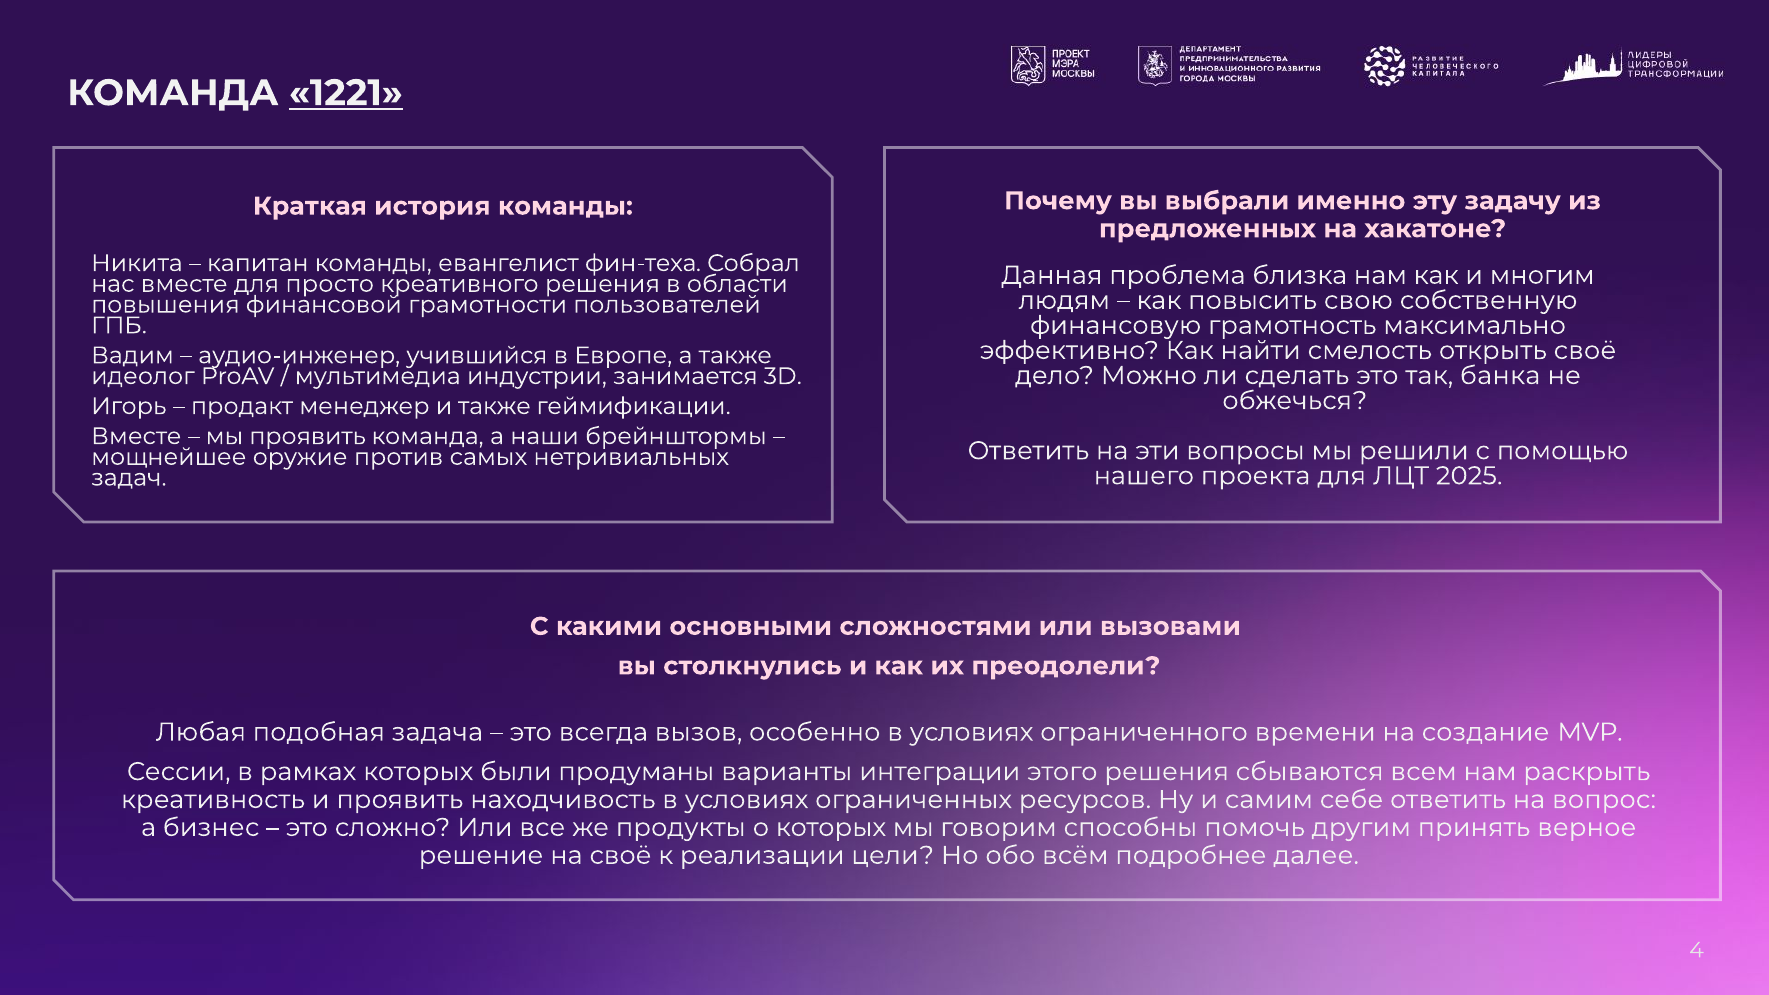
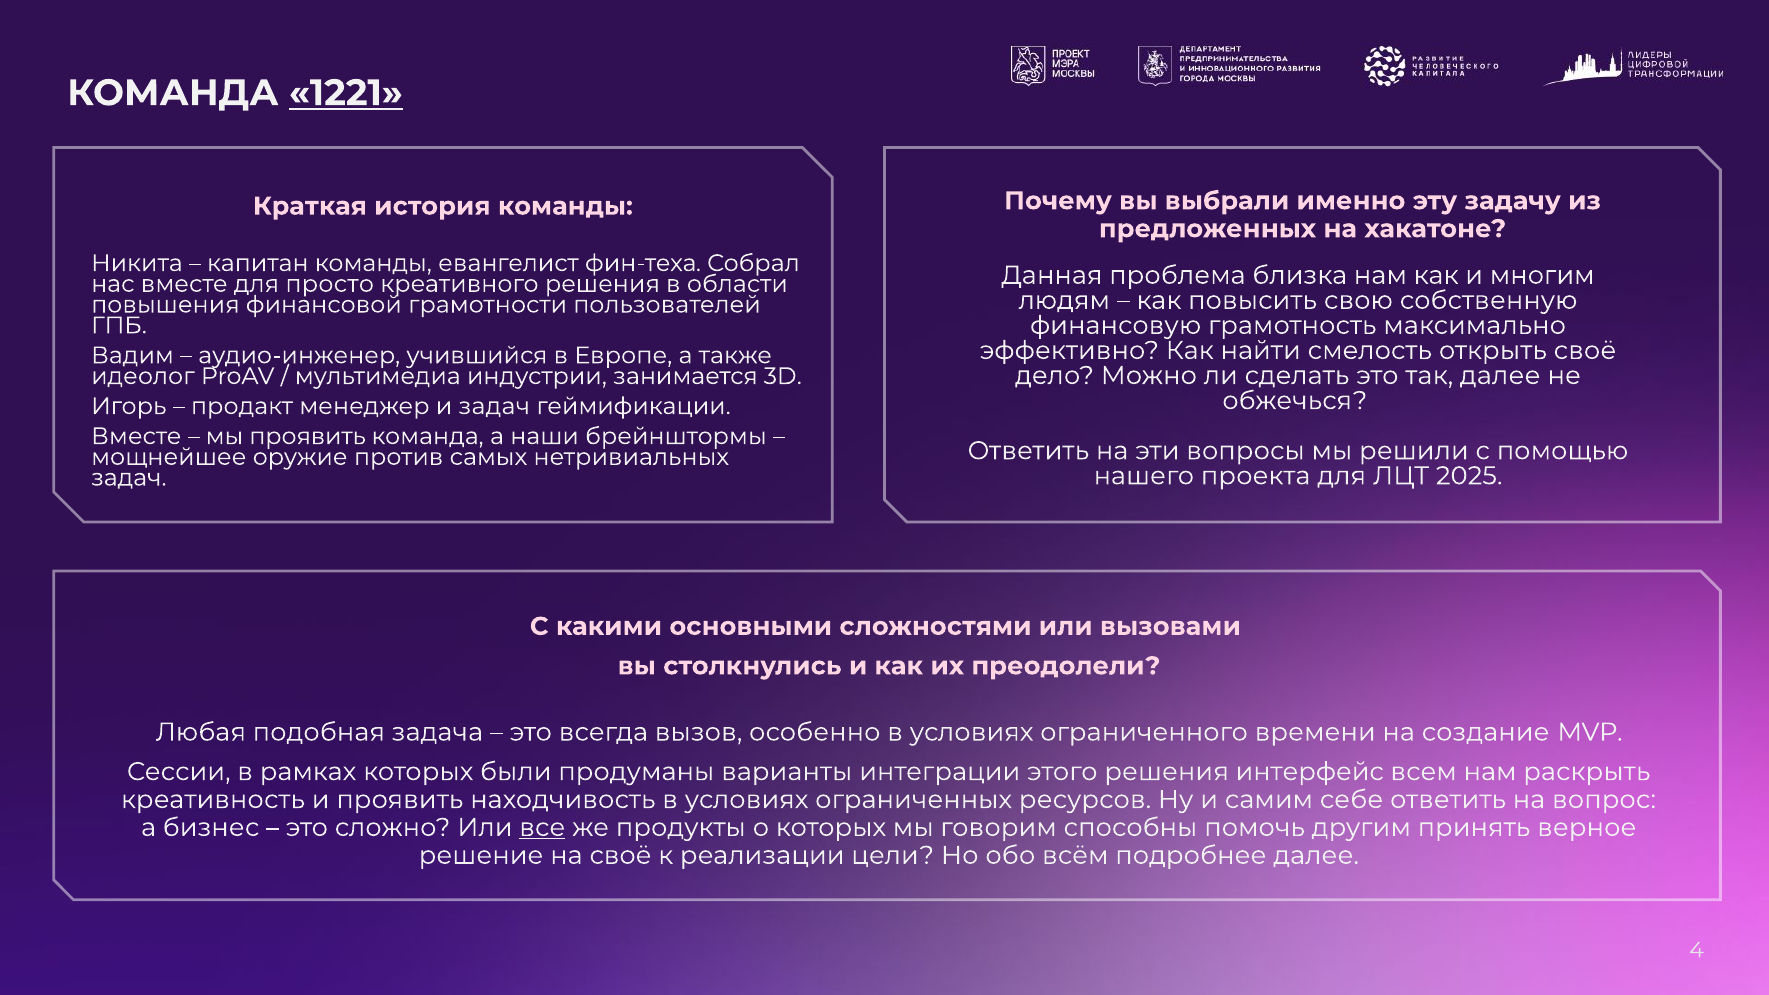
так банка: банка -> далее (1500, 376)
и также: также -> задач (494, 406)
сбываются: сбываются -> интерфейс (1310, 772)
все underline: none -> present (542, 827)
